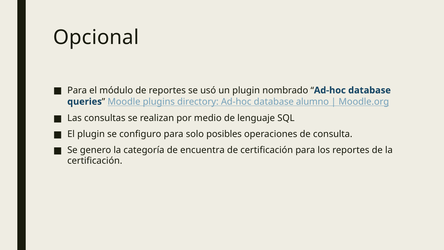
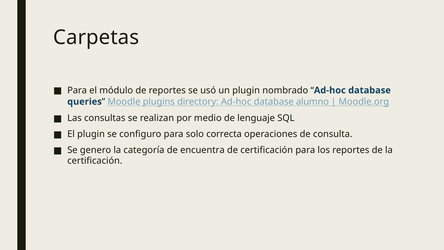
Opcional: Opcional -> Carpetas (96, 37)
posibles: posibles -> correcta (224, 134)
